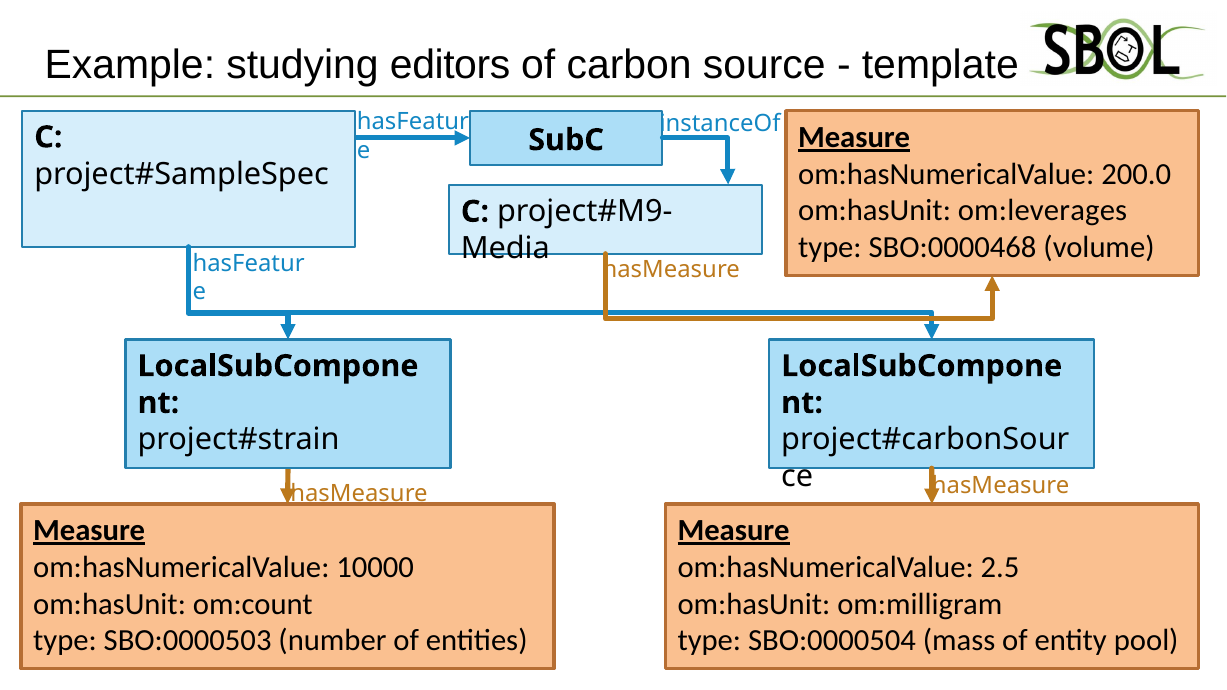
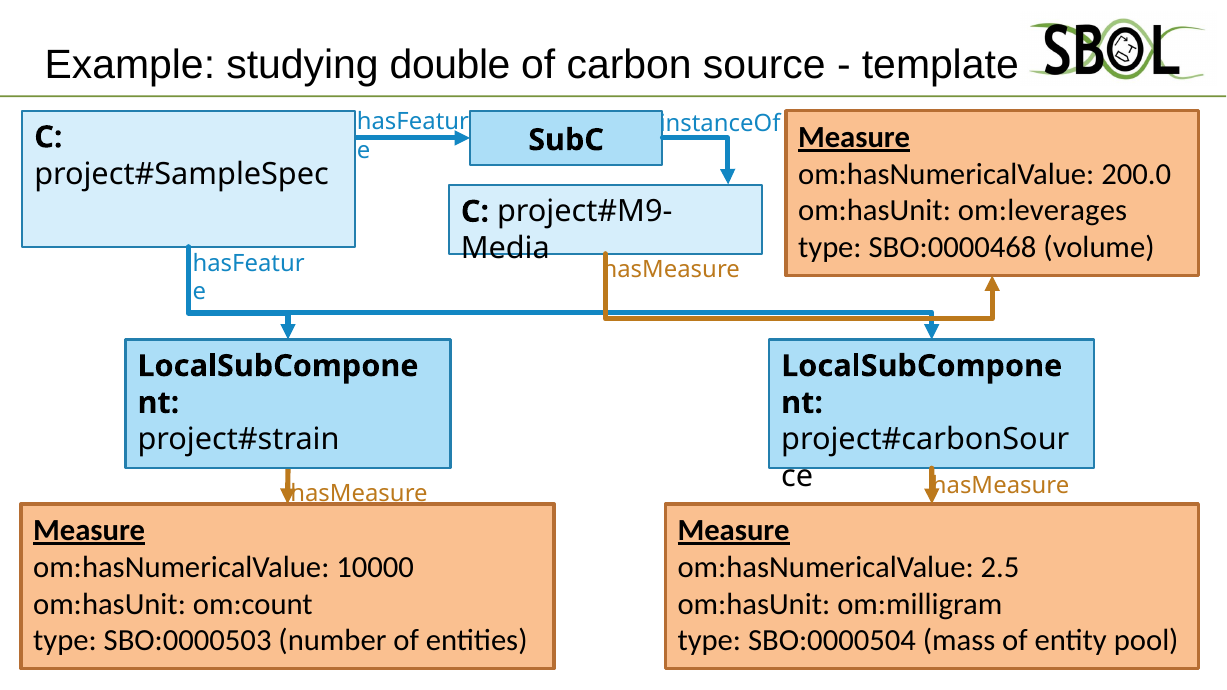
editors: editors -> double (450, 65)
